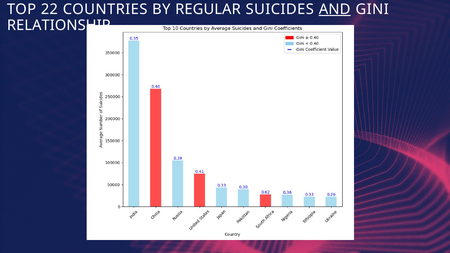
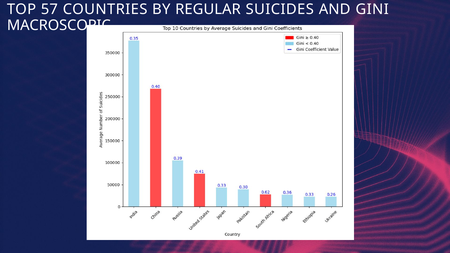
22: 22 -> 57 (49, 9)
AND underline: present -> none (335, 9)
RELATIONSHIP: RELATIONSHIP -> MACROSCOPIC (59, 25)
